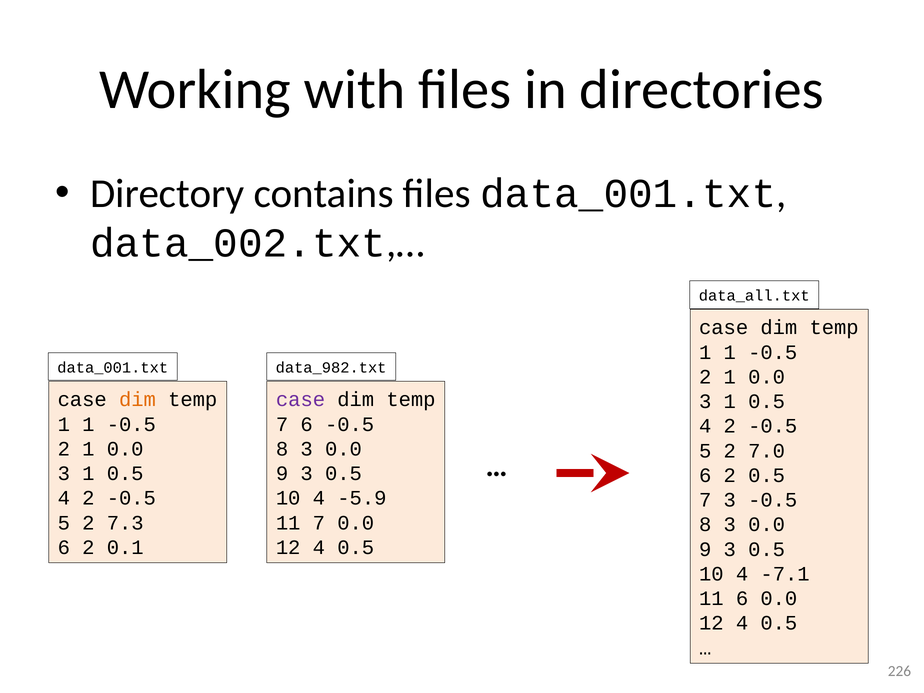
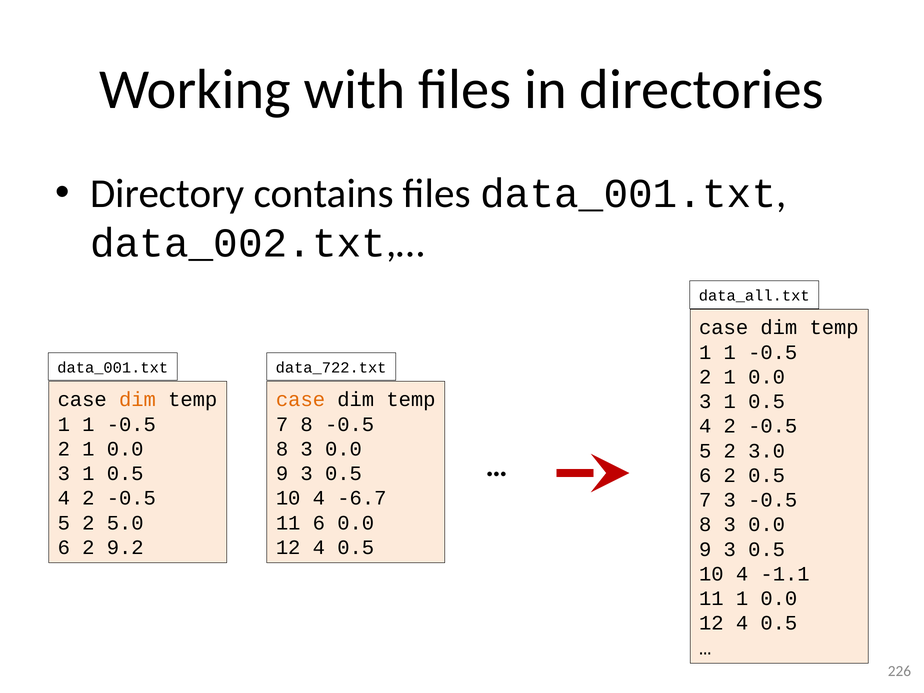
data_982.txt: data_982.txt -> data_722.txt (331, 368)
case colour: purple -> orange (301, 400)
7 6: 6 -> 8 (307, 424)
7.0: 7.0 -> 3.0 (767, 451)
-5.9: -5.9 -> -6.7 (362, 498)
7.3: 7.3 -> 5.0 (125, 523)
11 7: 7 -> 6 (319, 523)
0.1: 0.1 -> 9.2 (125, 547)
-7.1: -7.1 -> -1.1 (785, 574)
11 6: 6 -> 1 (742, 599)
